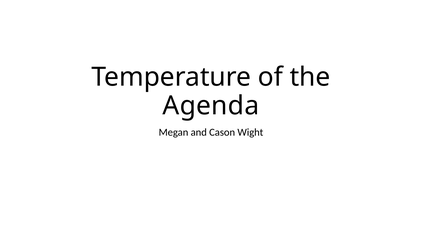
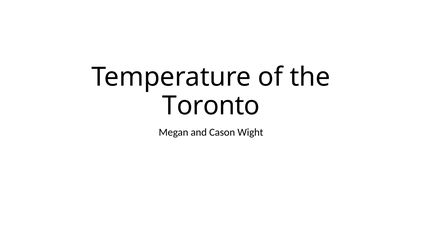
Agenda: Agenda -> Toronto (211, 105)
